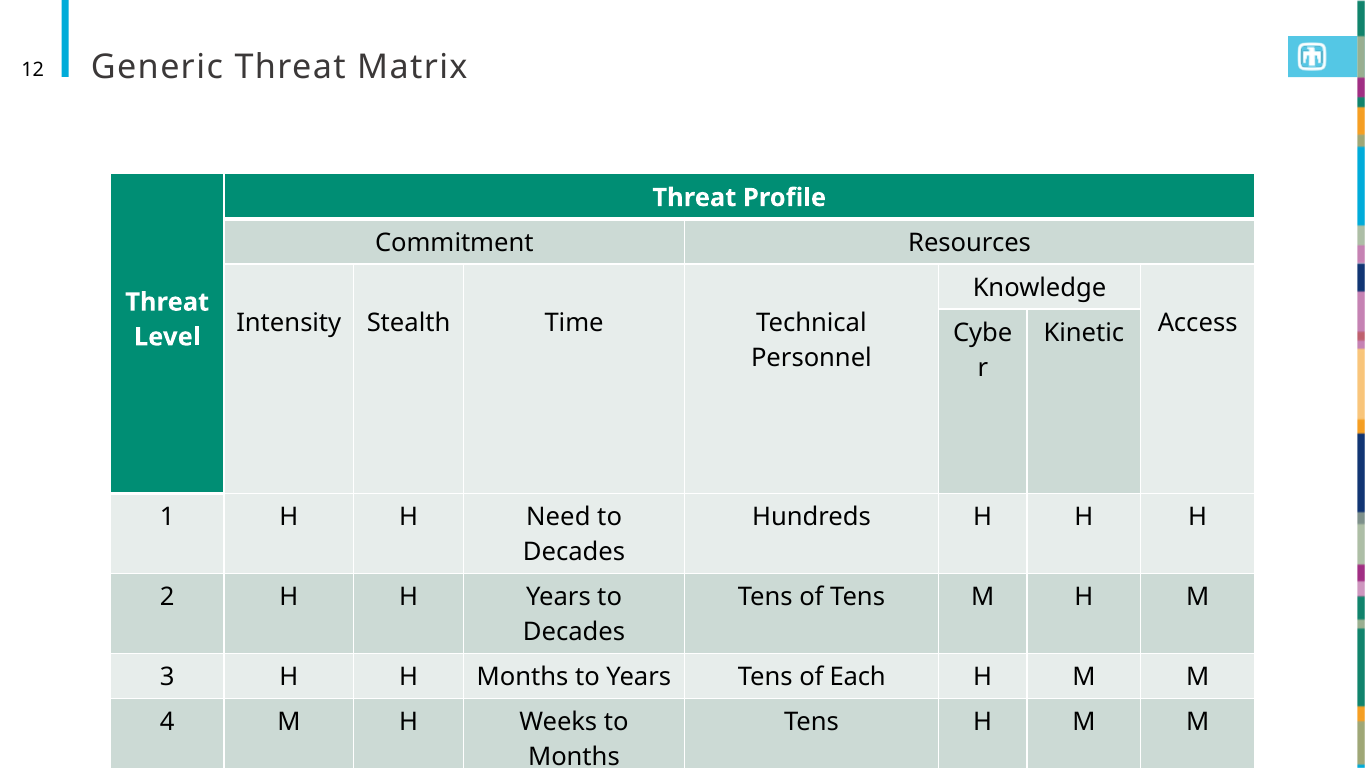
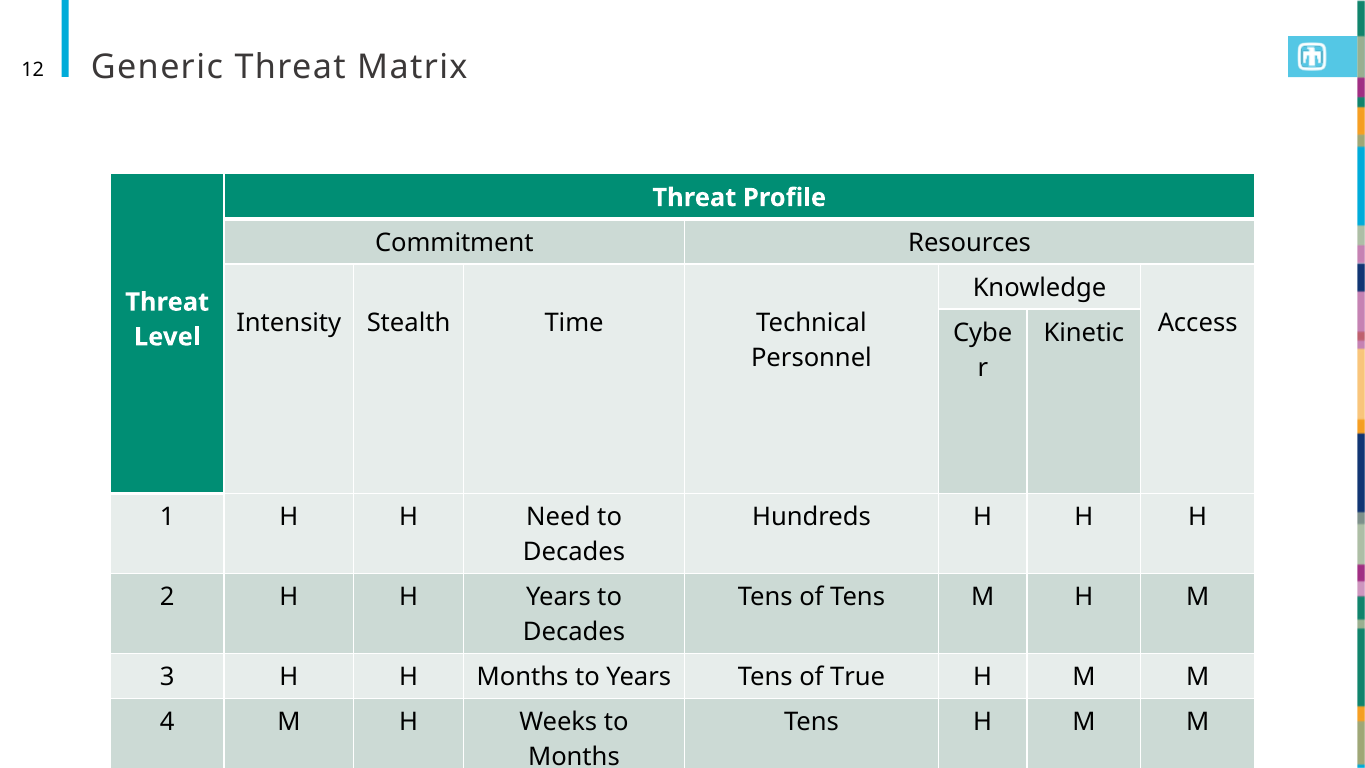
Each: Each -> True (858, 677)
